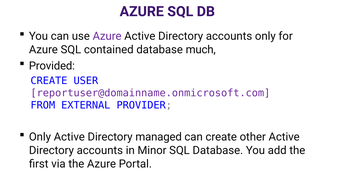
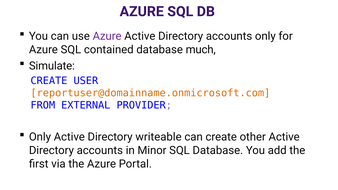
Provided: Provided -> Simulate (52, 66)
reportuser@domainname.onmicrosoft.com colour: purple -> orange (150, 93)
managed: managed -> writeable (159, 137)
